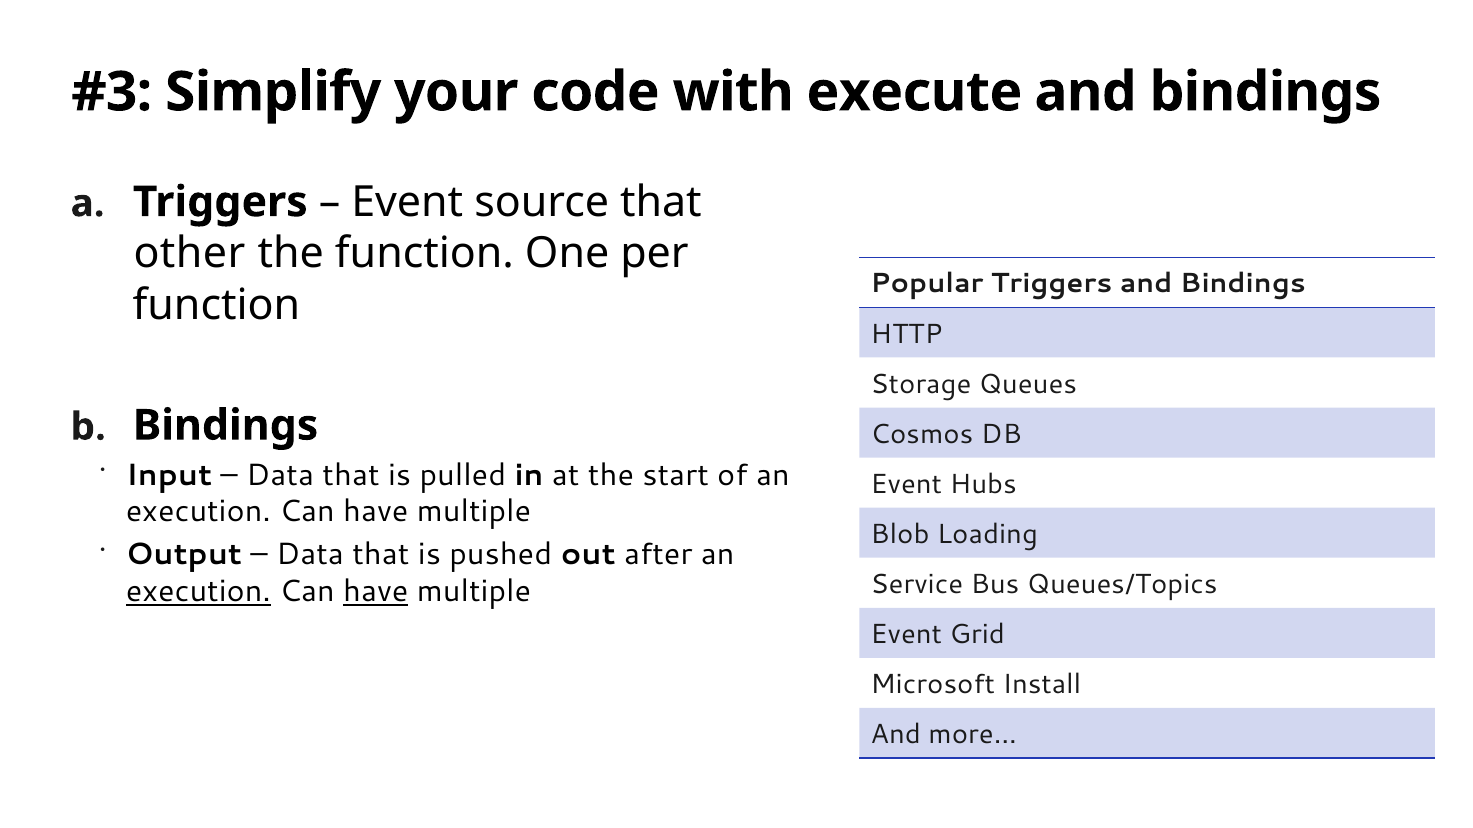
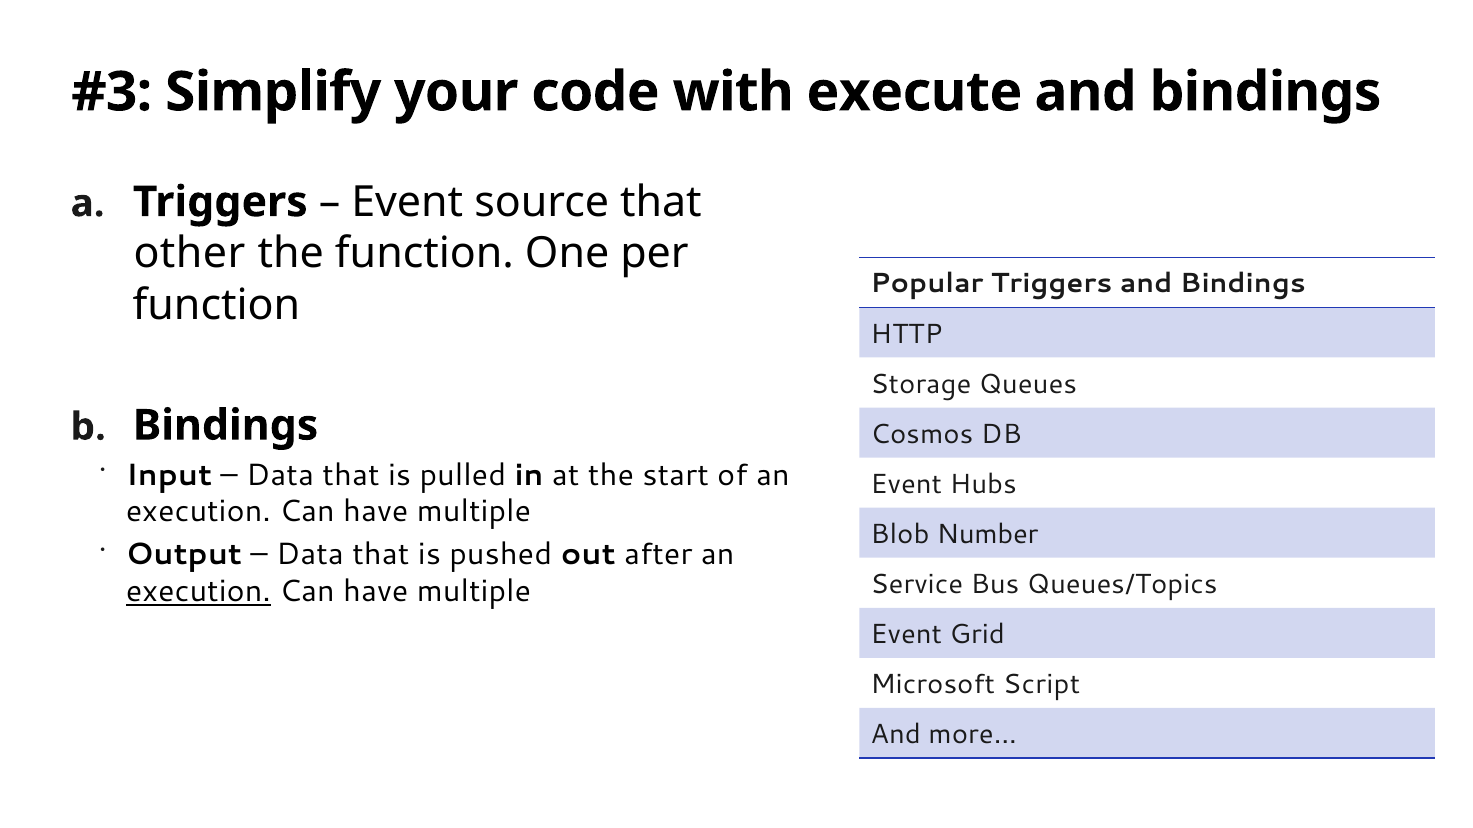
Loading: Loading -> Number (988, 535)
have underline: present -> none (376, 592)
Install: Install -> Script (1042, 685)
